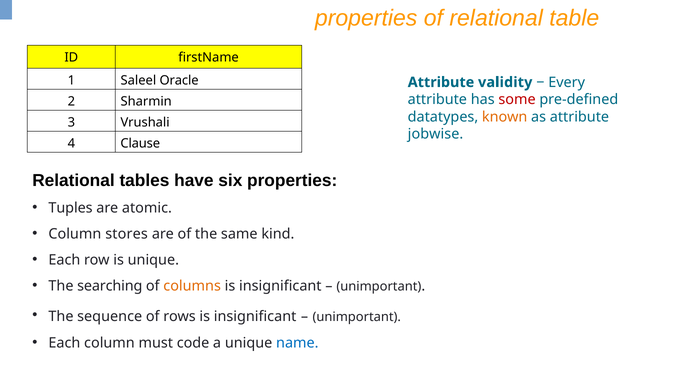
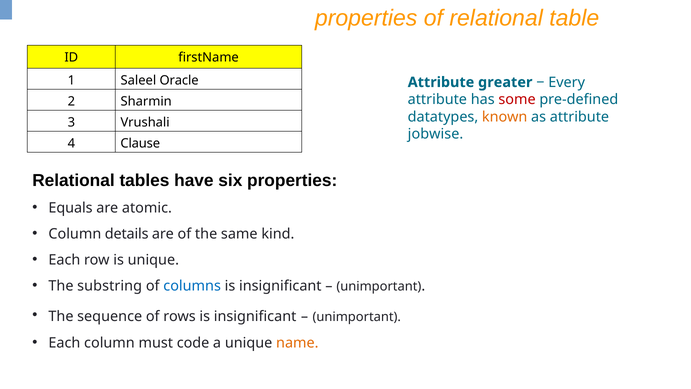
validity: validity -> greater (505, 82)
Tuples: Tuples -> Equals (71, 208)
stores: stores -> details (127, 234)
searching: searching -> substring (110, 286)
columns colour: orange -> blue (192, 286)
name colour: blue -> orange (297, 343)
